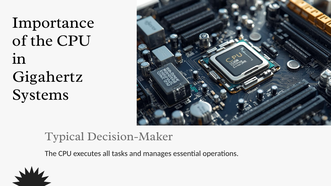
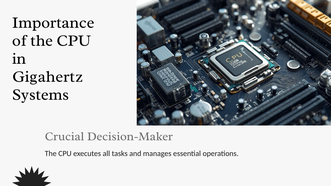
Typical: Typical -> Crucial (64, 136)
